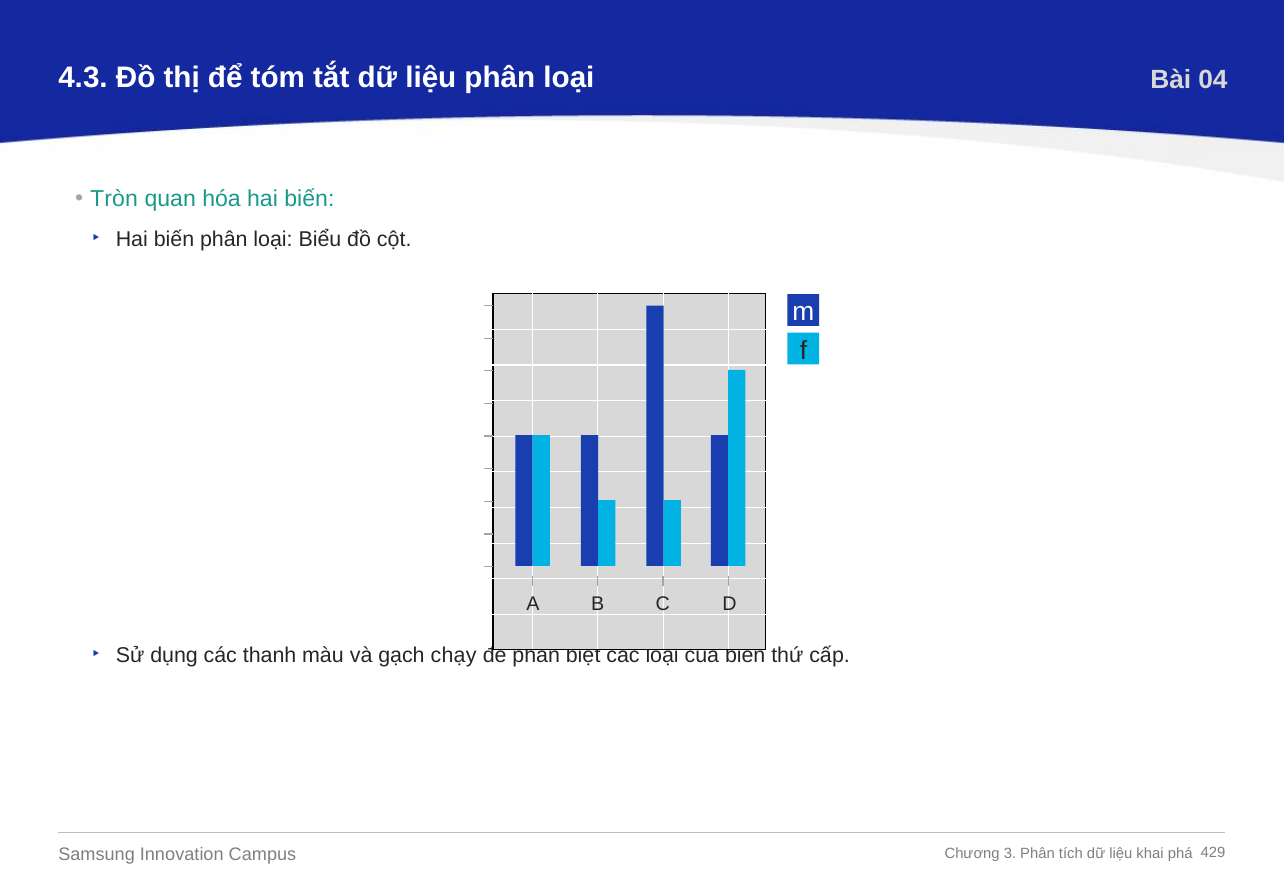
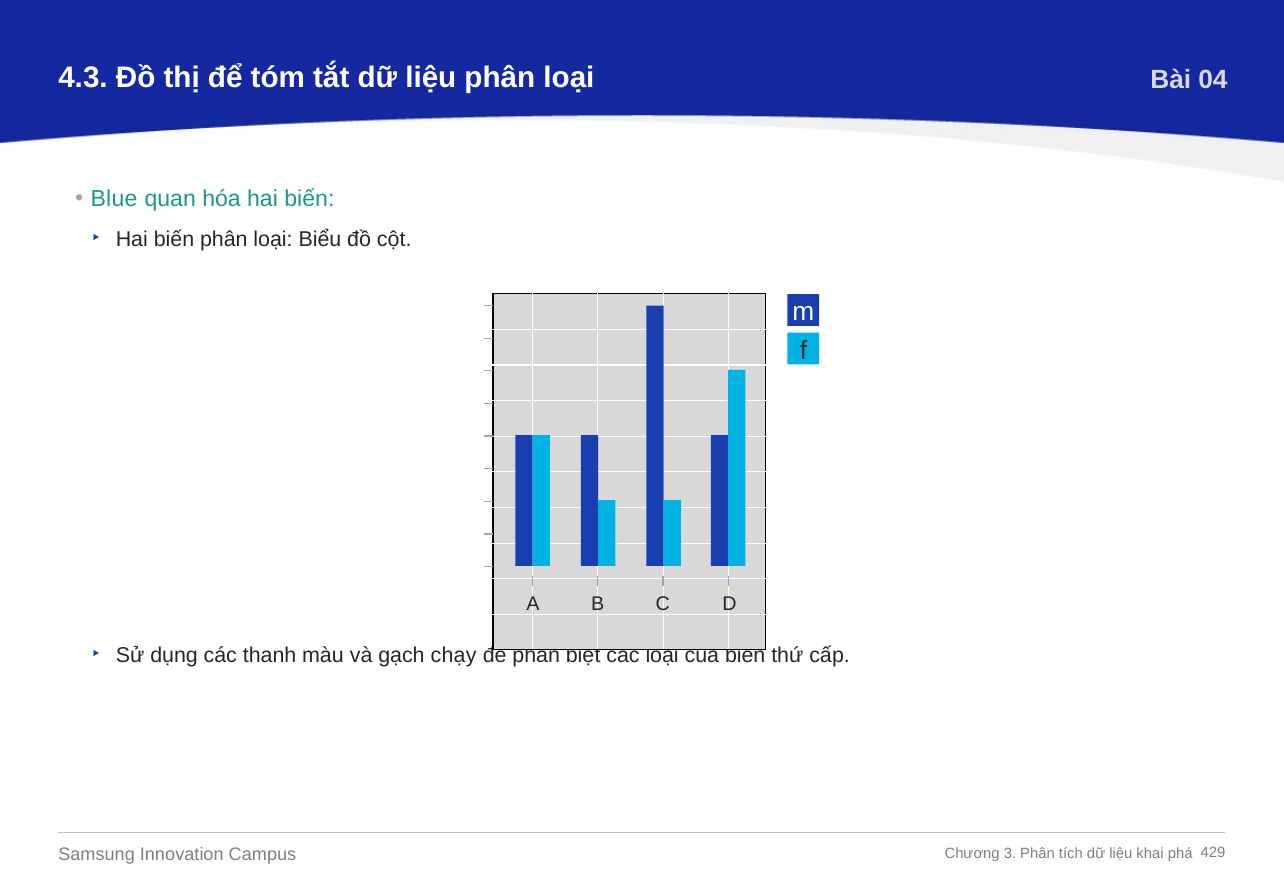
Tròn: Tròn -> Blue (114, 199)
